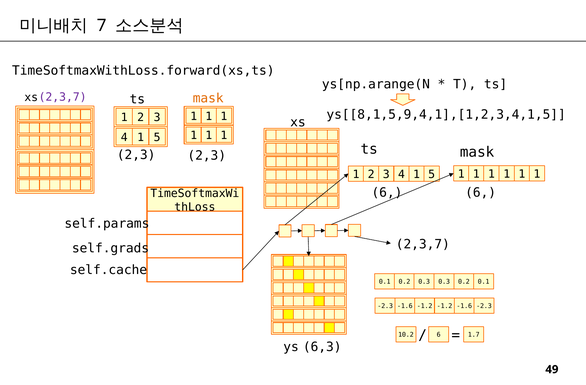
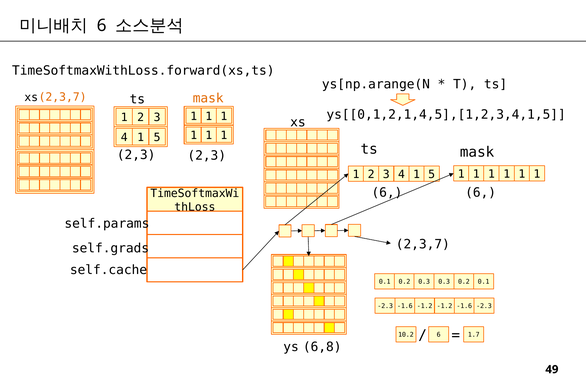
7: 7 -> 6 (102, 25)
2,3,7 colour: purple -> orange (63, 97)
ys[[8,1,5,9,4,1],[1,2,3,4,1,5: ys[[8,1,5,9,4,1],[1,2,3,4,1,5 -> ys[[0,1,2,1,4,5],[1,2,3,4,1,5 (446, 115)
6,3: 6,3 -> 6,8 (322, 347)
